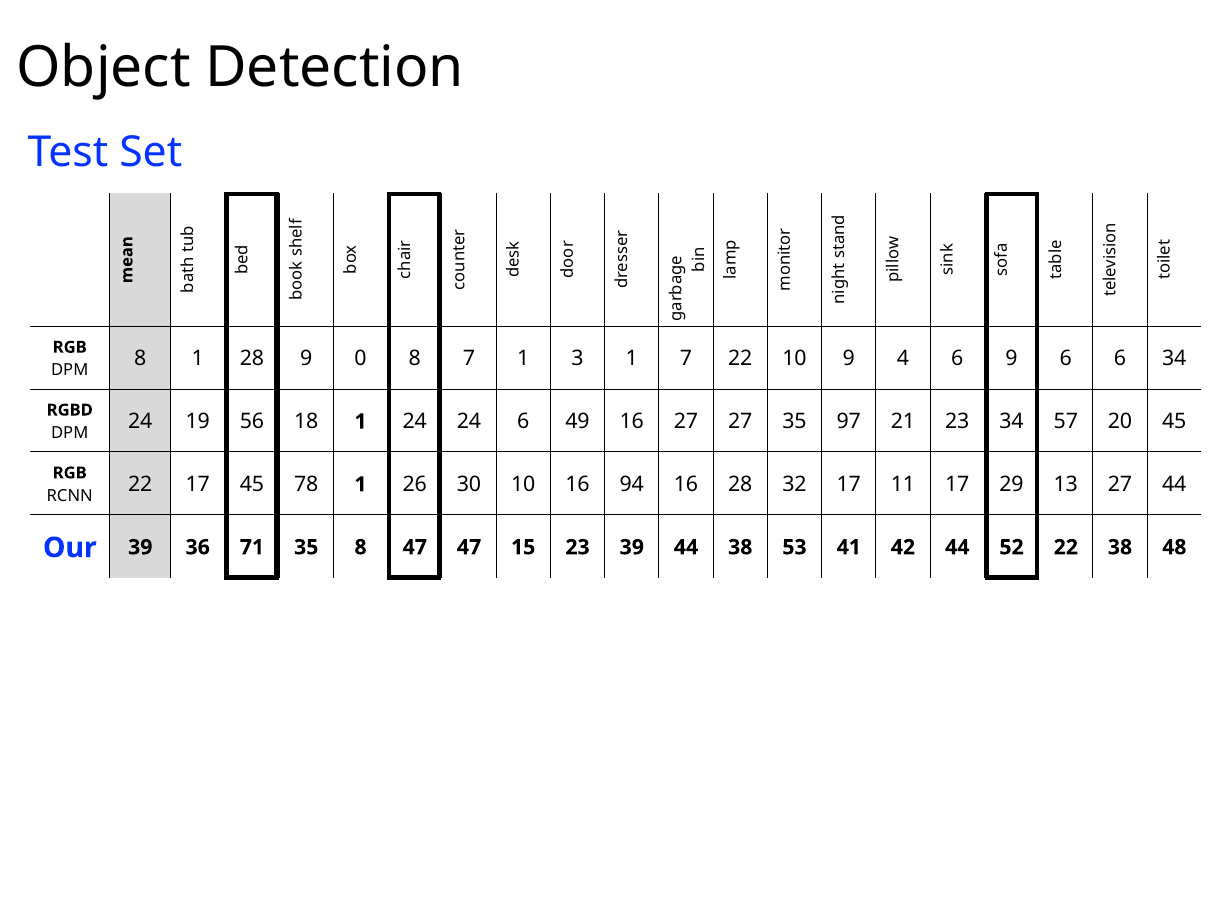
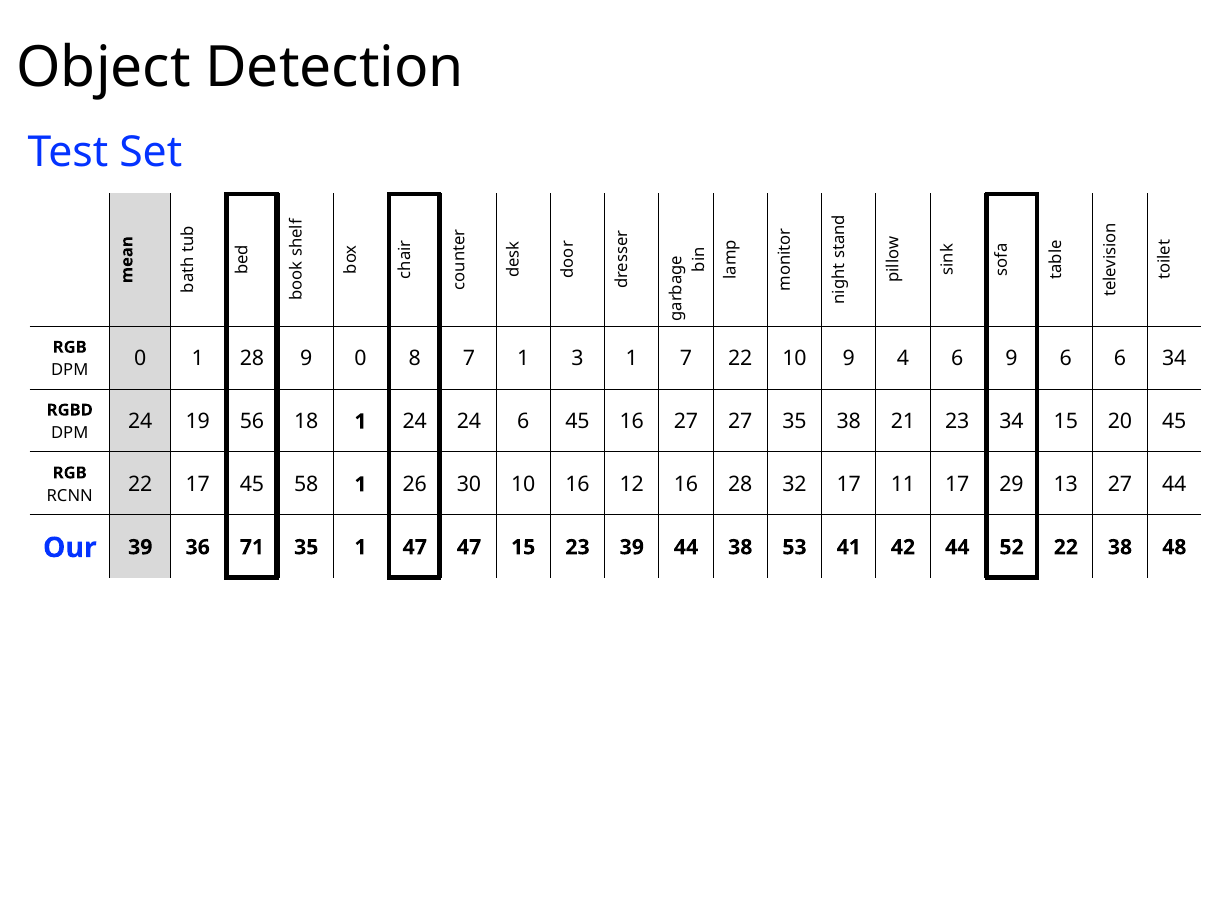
DPM 8: 8 -> 0 (140, 359)
6 49: 49 -> 45 (578, 422)
35 97: 97 -> 38 (849, 422)
34 57: 57 -> 15 (1066, 422)
78: 78 -> 58 (306, 485)
94: 94 -> 12 (632, 485)
35 8: 8 -> 1 (361, 547)
